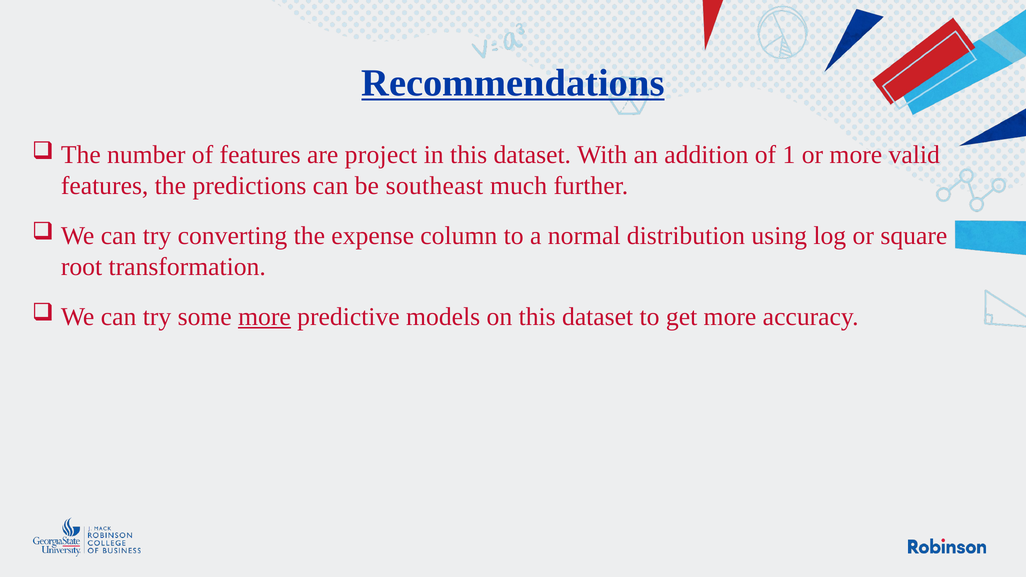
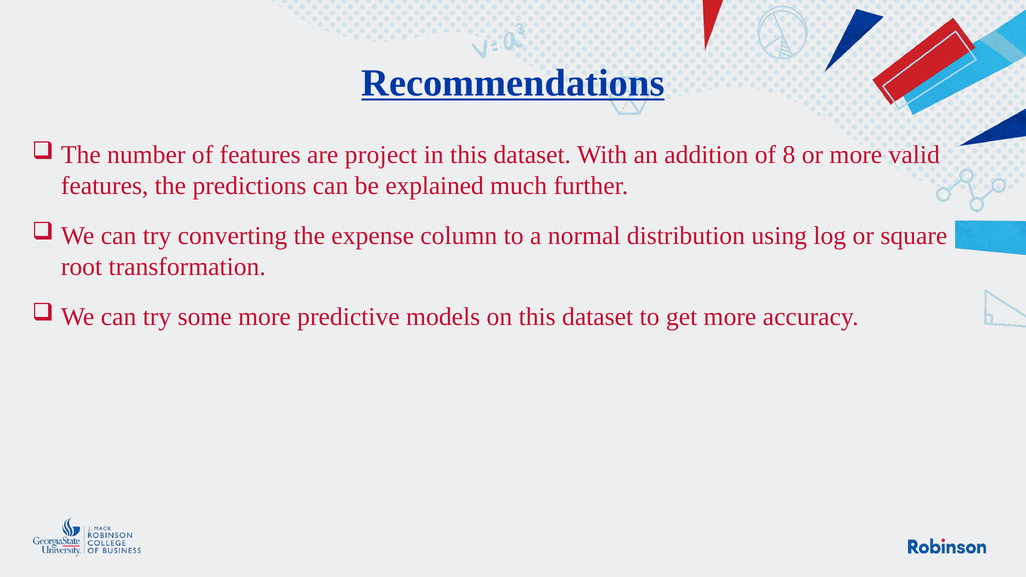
1: 1 -> 8 (789, 155)
southeast: southeast -> explained (435, 186)
more underline: present -> none (265, 317)
